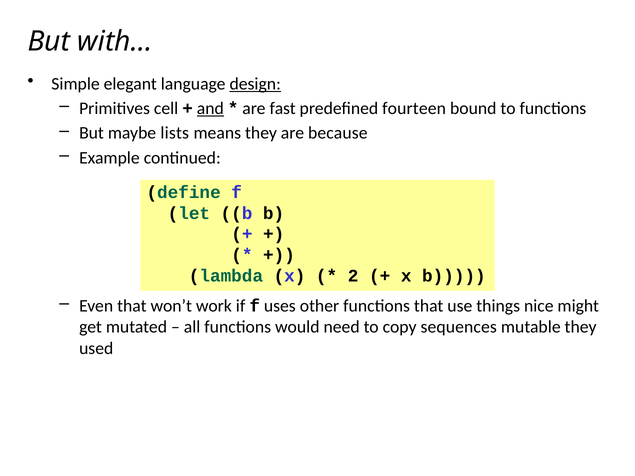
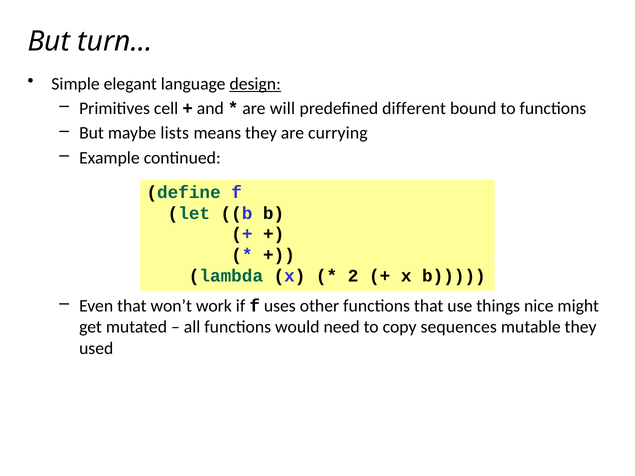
with…: with… -> turn… (115, 42)
and underline: present -> none (210, 109)
fast: fast -> will (282, 109)
fourteen: fourteen -> different (414, 109)
because: because -> currying (338, 133)
